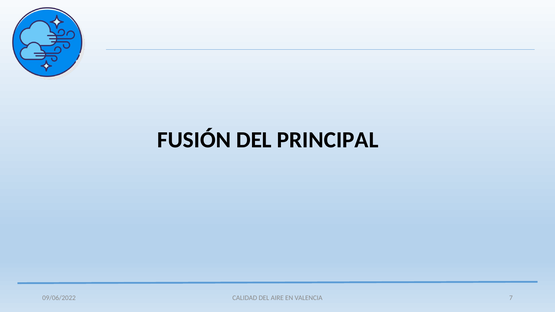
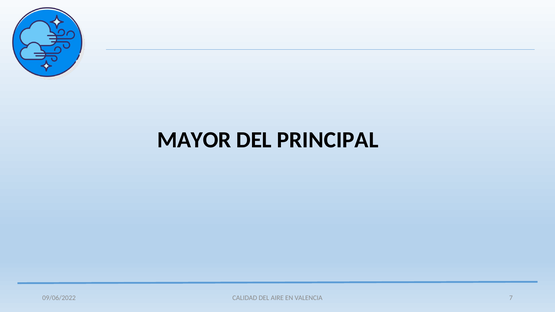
FUSIÓN: FUSIÓN -> MAYOR (194, 140)
